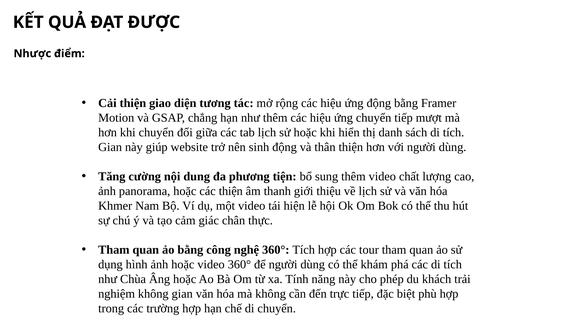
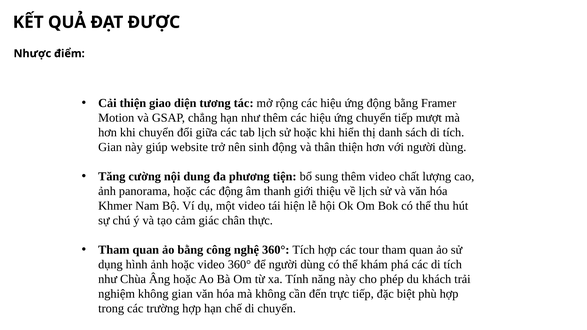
các thiện: thiện -> động (231, 191)
